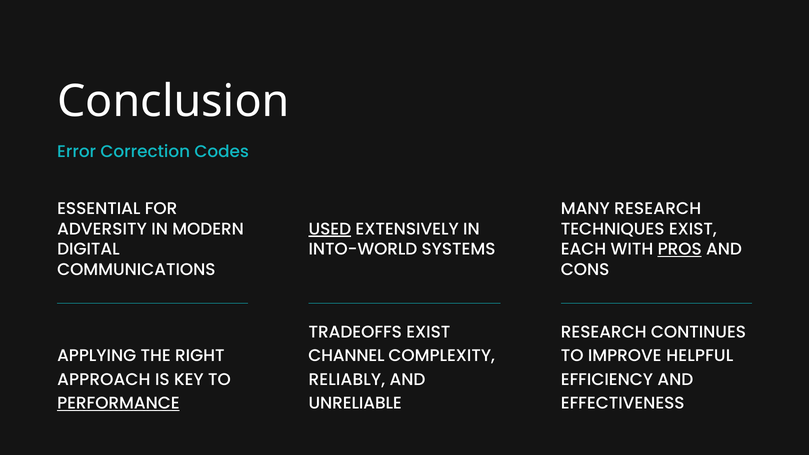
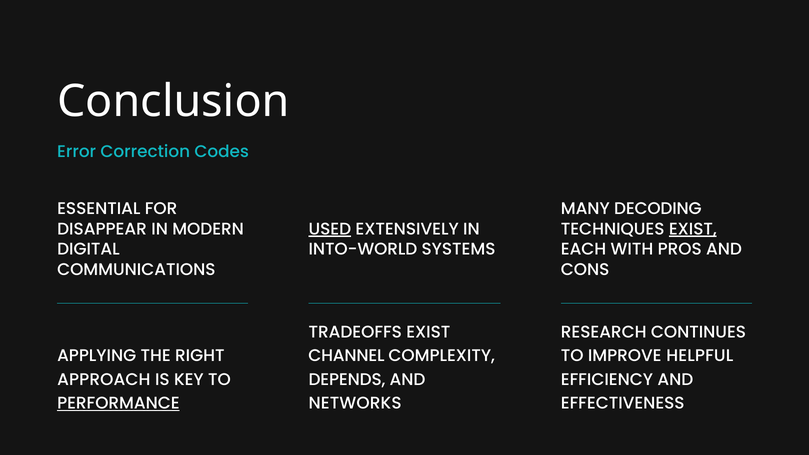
MANY RESEARCH: RESEARCH -> DECODING (658, 209)
ADVERSITY: ADVERSITY -> DISAPPEAR (102, 229)
EXIST underline: none -> present (693, 229)
PROS underline: present -> none (680, 249)
RELIABLY: RELIABLY -> DEPENDS (347, 379)
UNRELIABLE: UNRELIABLE -> NETWORKS (355, 403)
